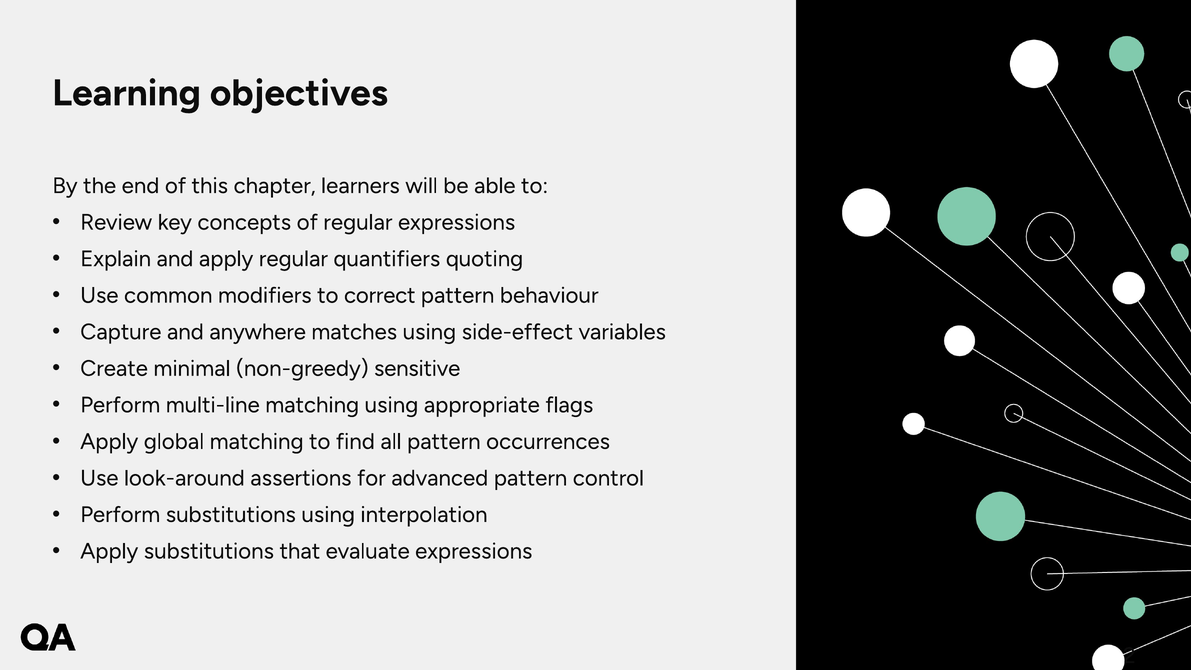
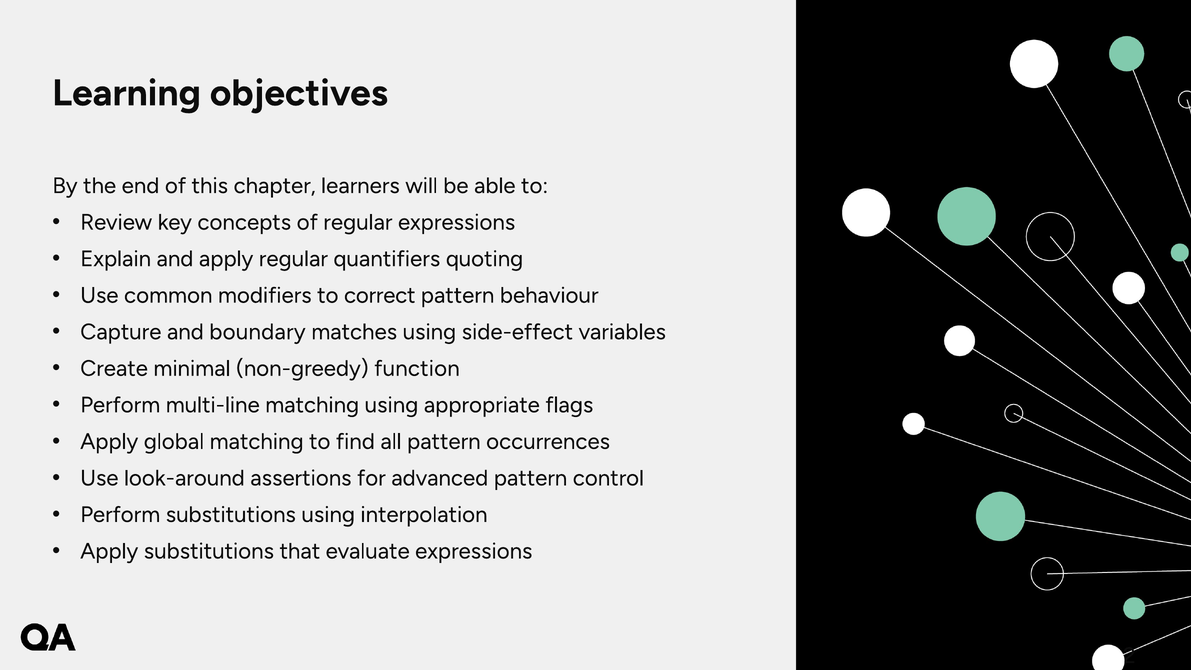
anywhere: anywhere -> boundary (257, 332)
sensitive: sensitive -> function (417, 368)
